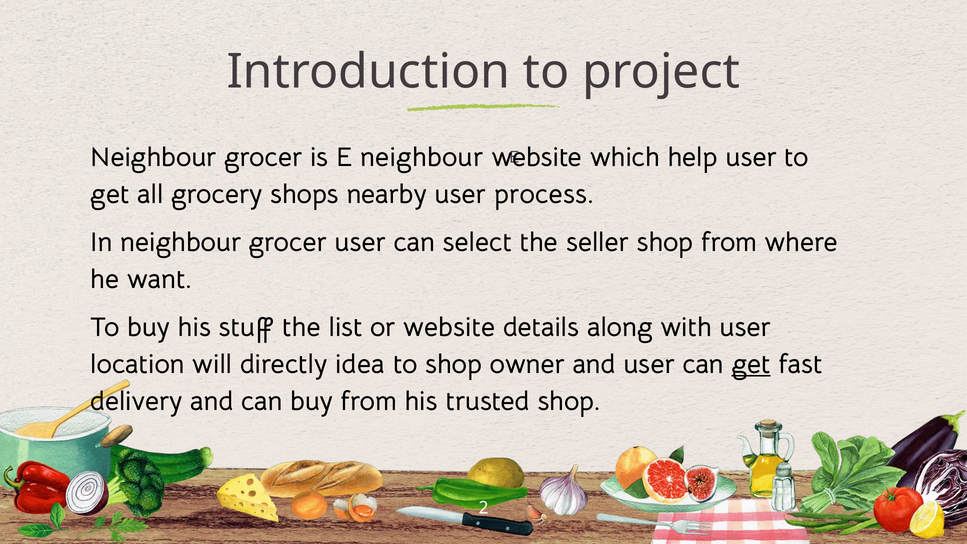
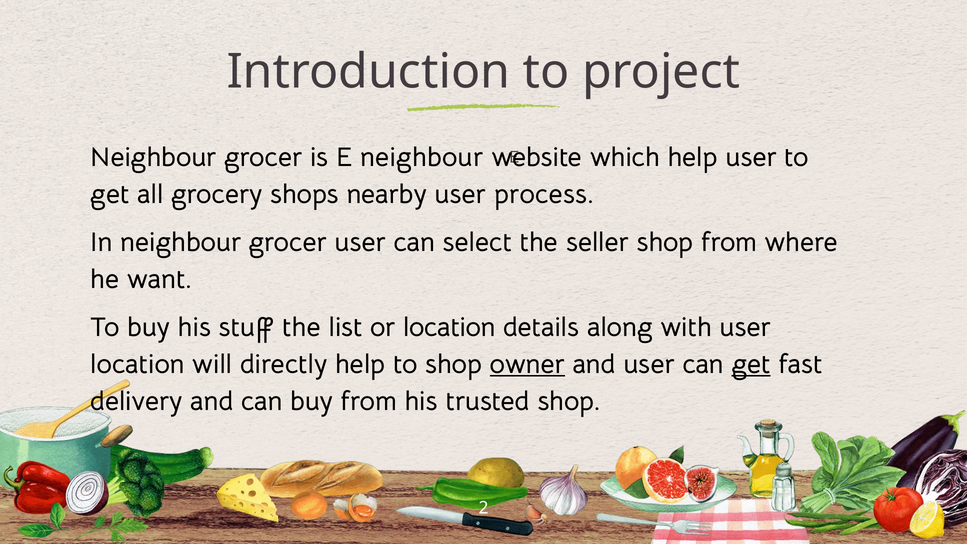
or website: website -> location (449, 327)
directly idea: idea -> help (360, 364)
owner underline: none -> present (527, 364)
